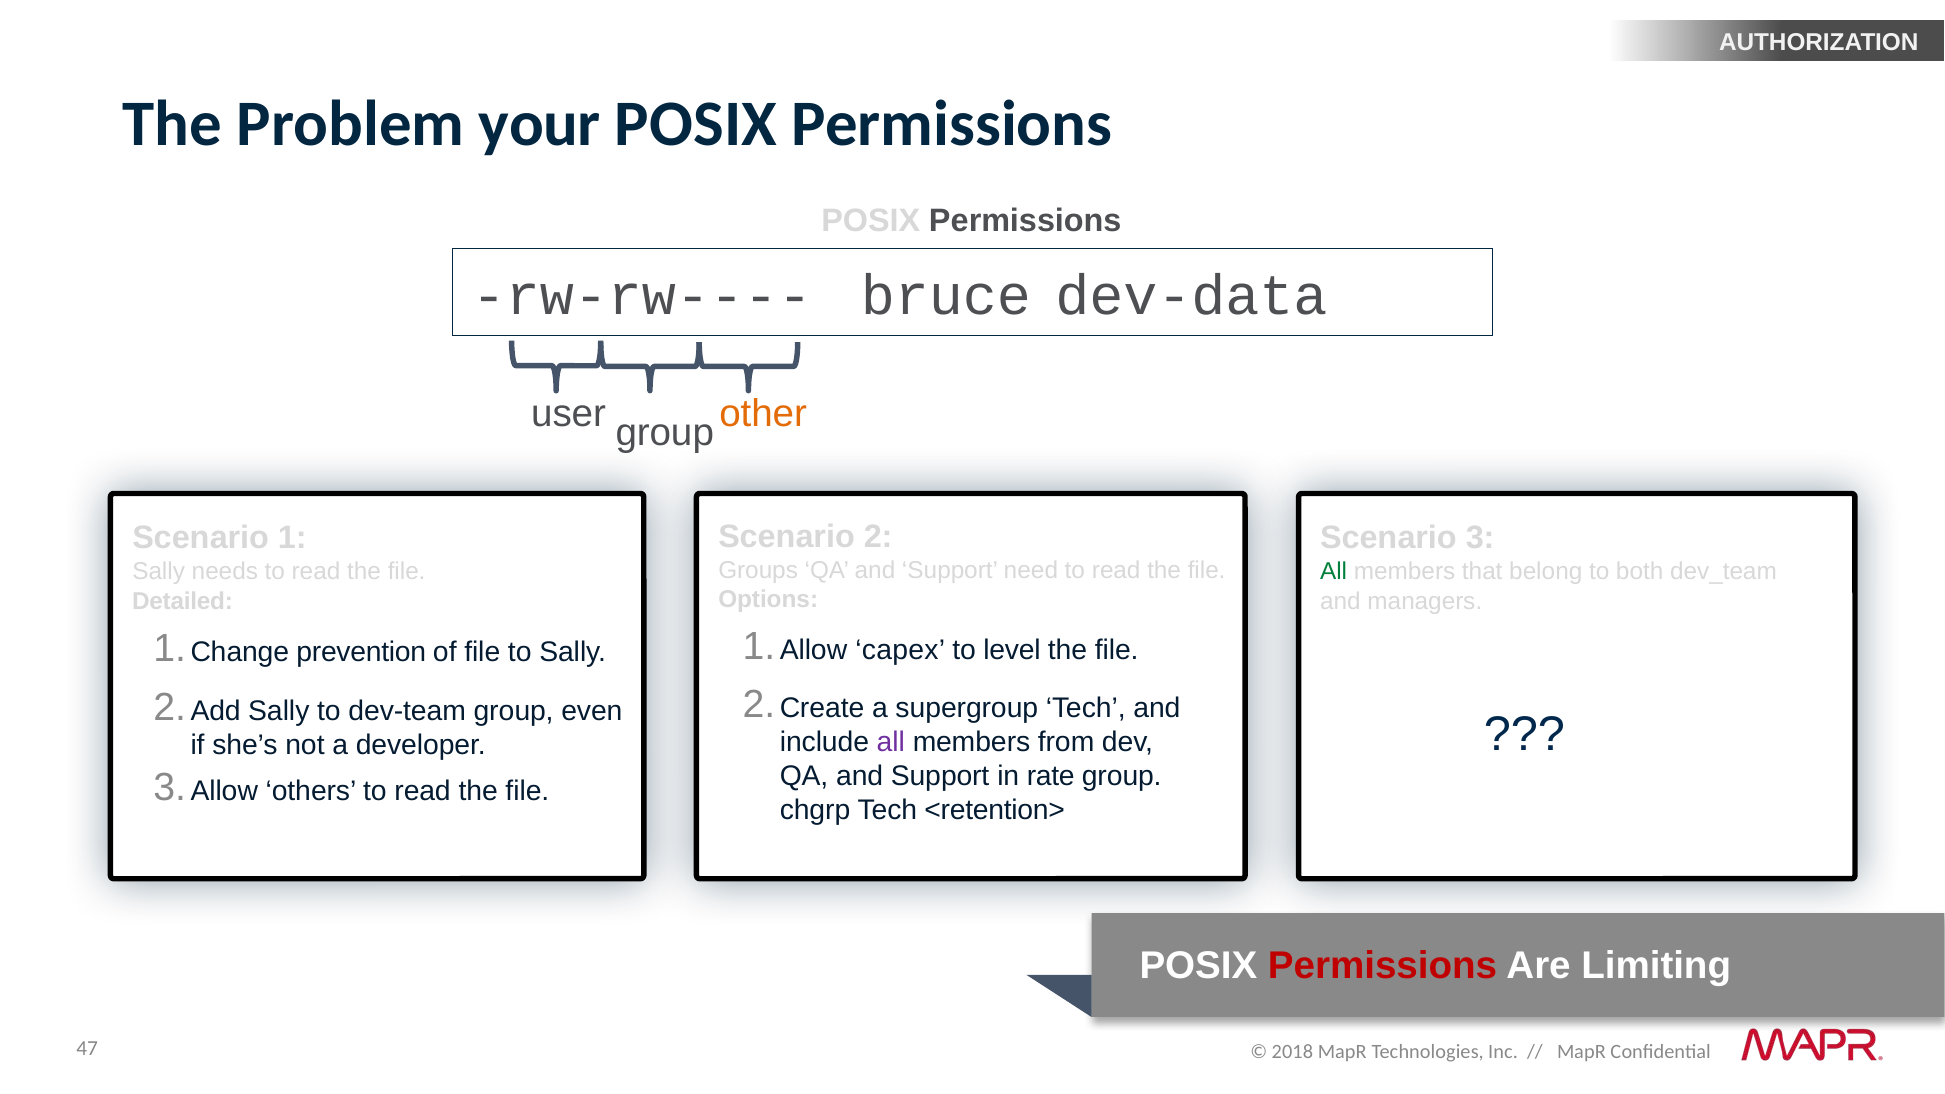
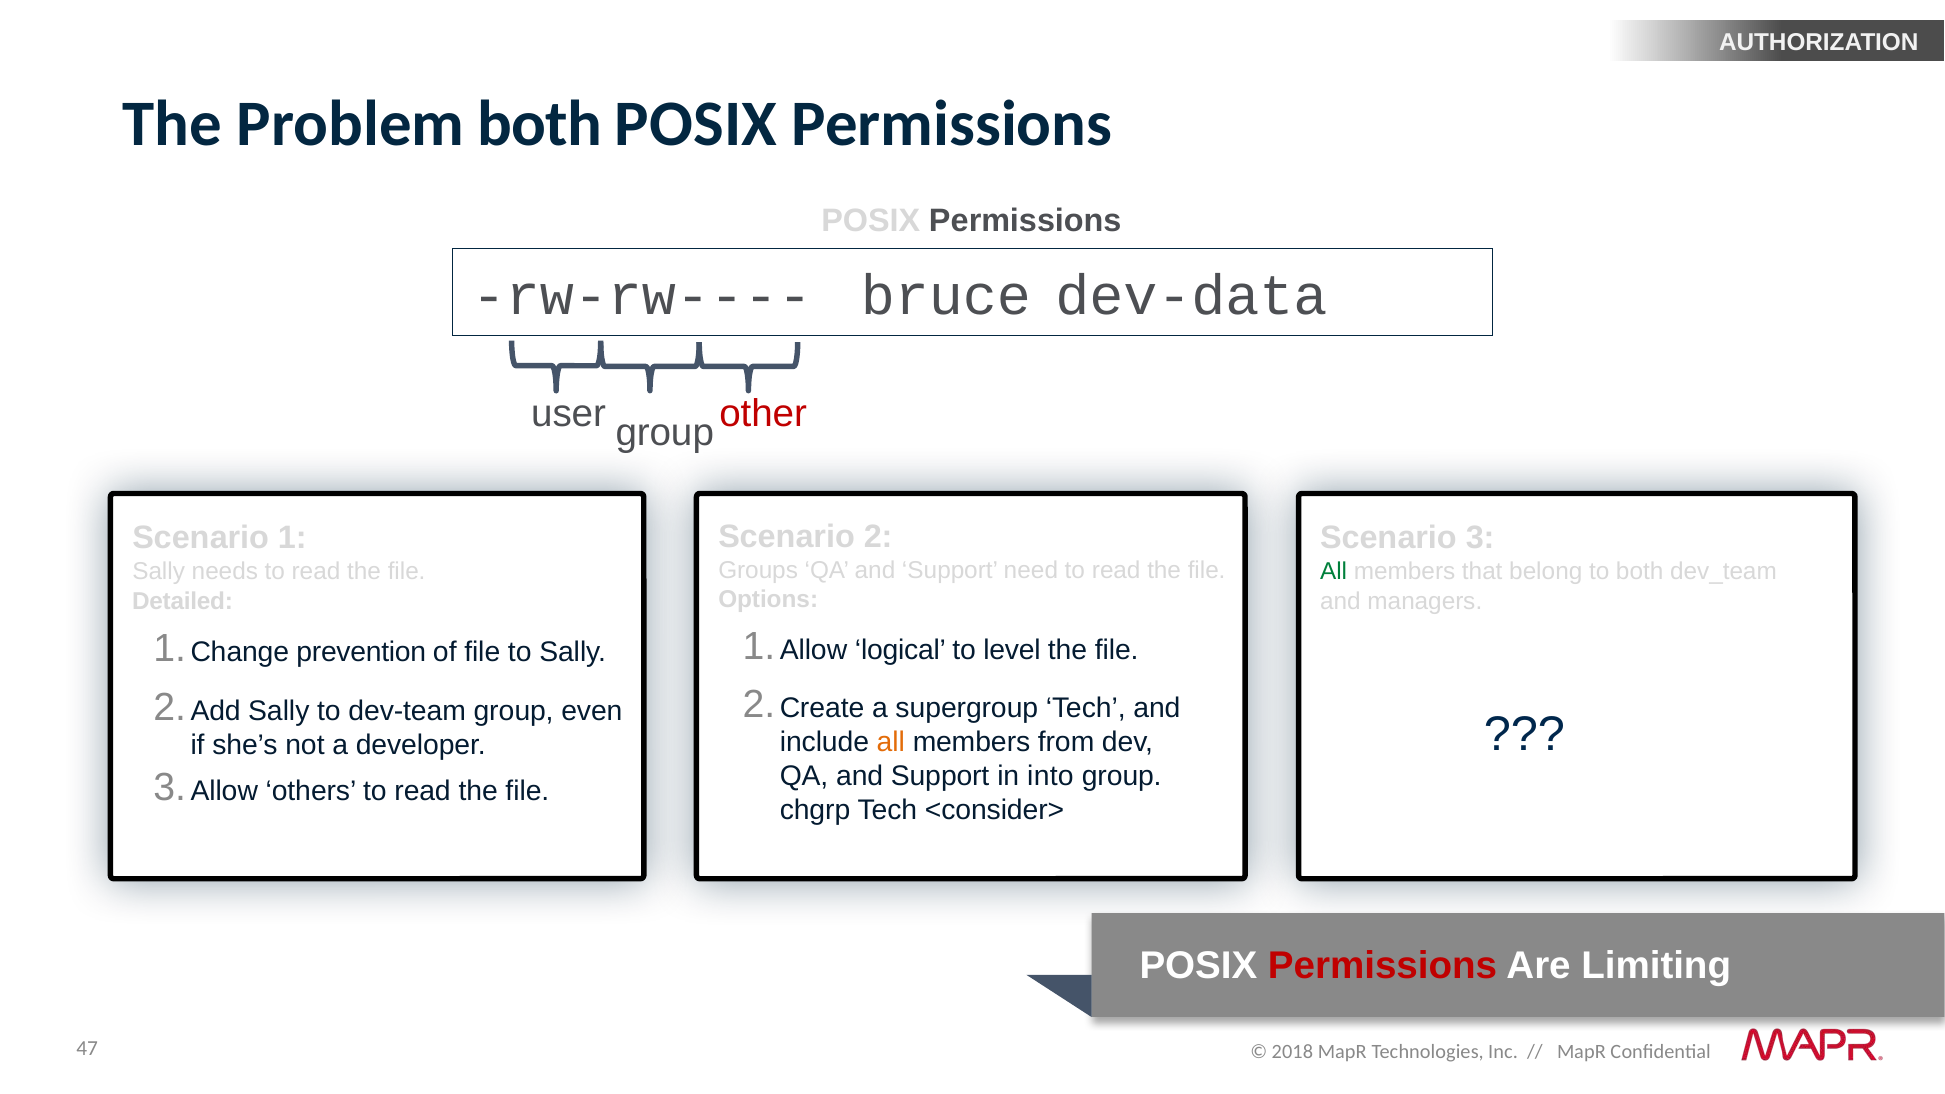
Problem your: your -> both (540, 124)
other colour: orange -> red (763, 413)
capex: capex -> logical (900, 650)
all colour: purple -> orange (891, 742)
rate: rate -> into (1050, 776)
<retention>: <retention> -> <consider> (995, 810)
